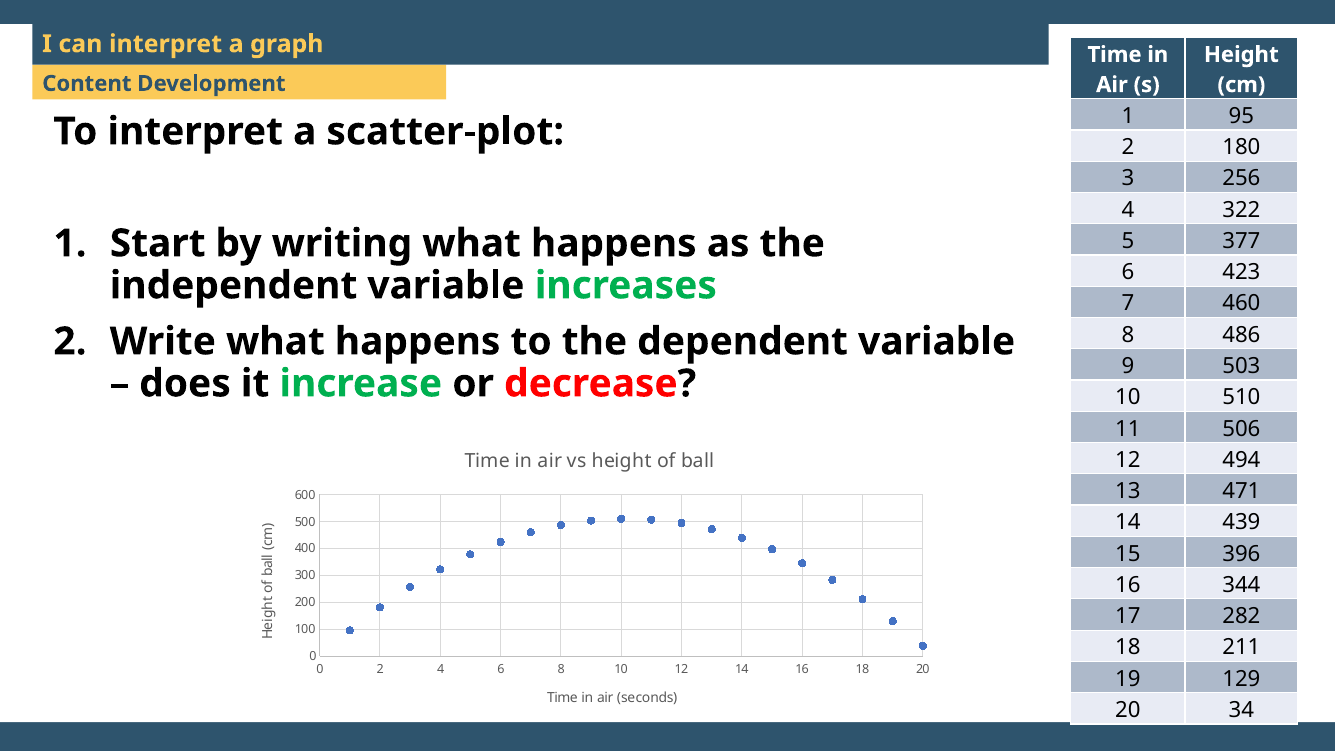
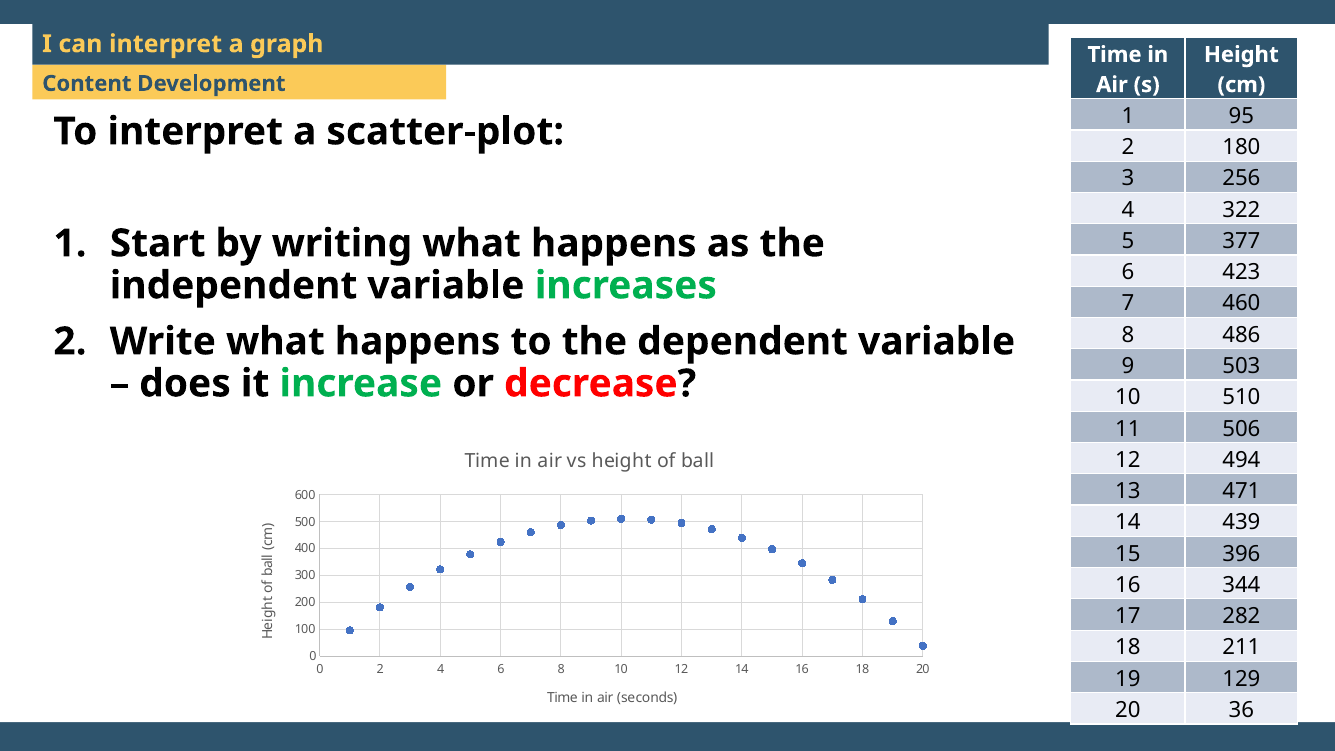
34: 34 -> 36 (1241, 710)
